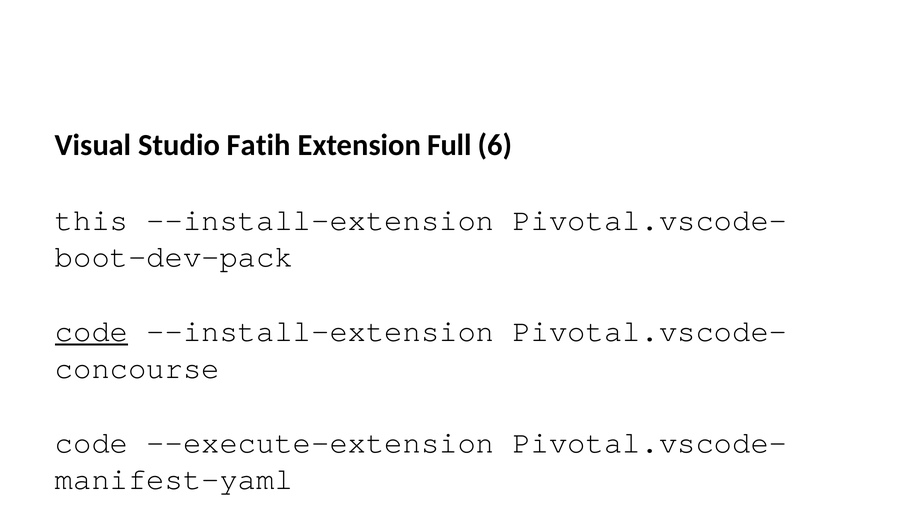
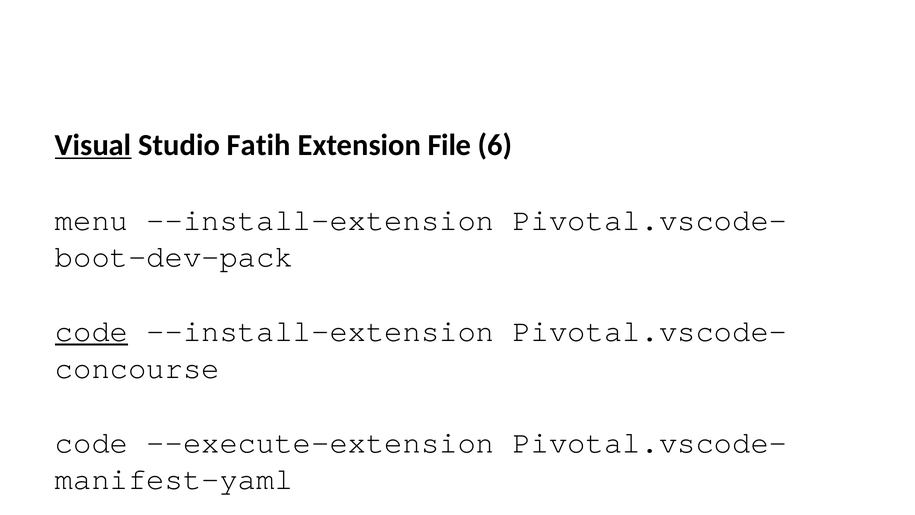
Visual underline: none -> present (93, 145)
Full: Full -> File (449, 145)
this: this -> menu (92, 220)
